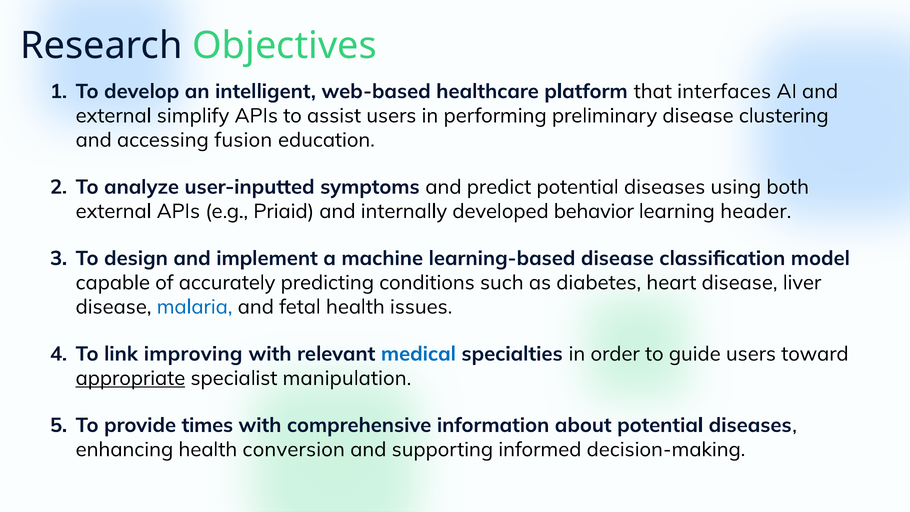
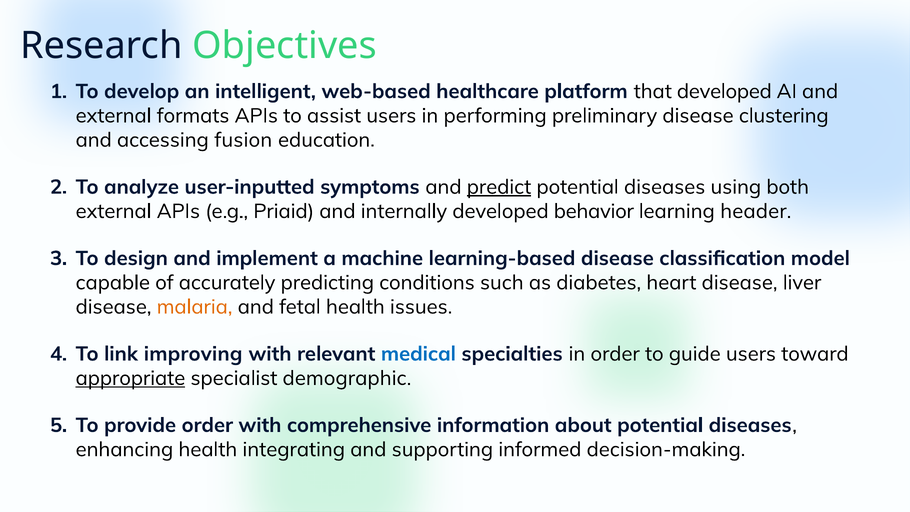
that interfaces: interfaces -> developed (724, 91)
simplify: simplify -> formats (193, 116)
predict underline: none -> present (499, 187)
malaria colour: blue -> orange (195, 307)
manipulation: manipulation -> demographic (347, 378)
provide times: times -> order (207, 425)
conversion: conversion -> integrating (294, 449)
